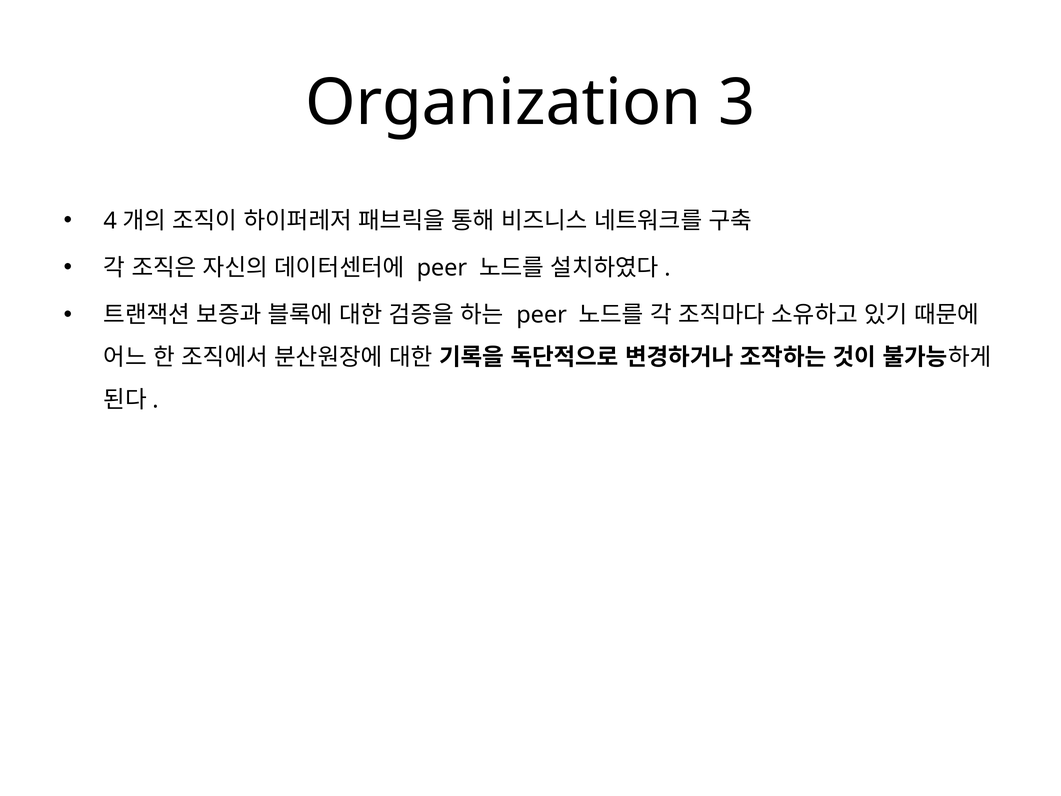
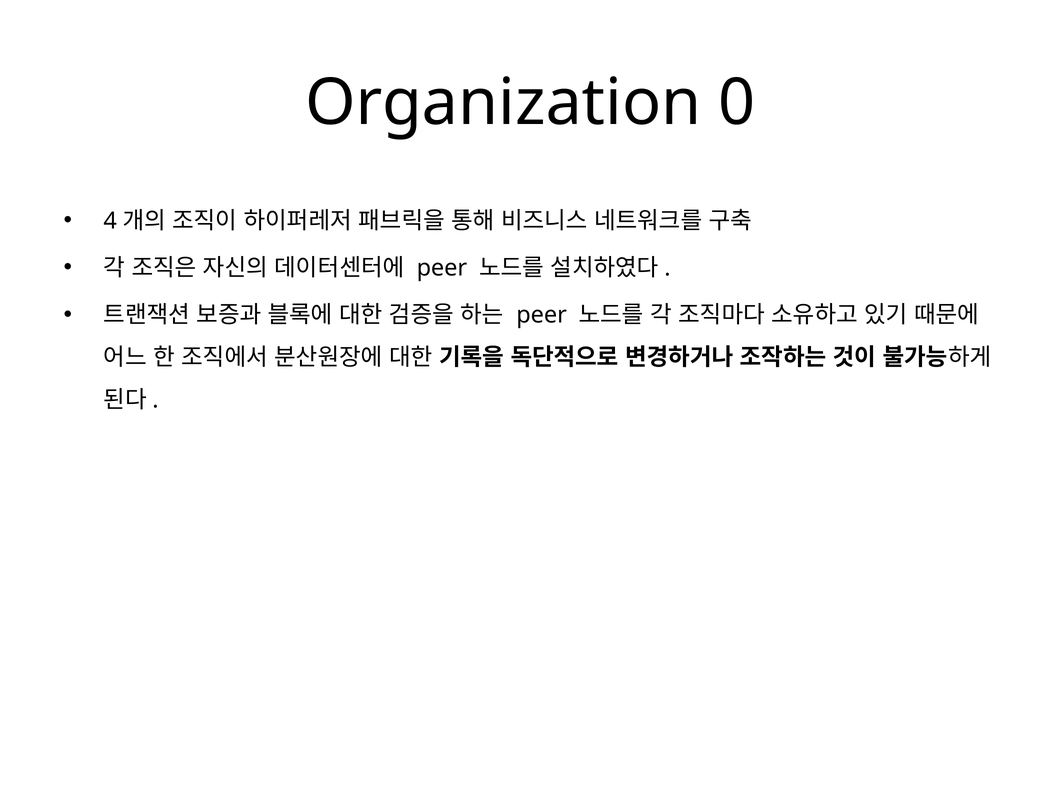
3: 3 -> 0 (737, 103)
